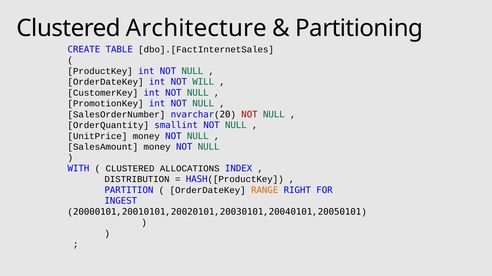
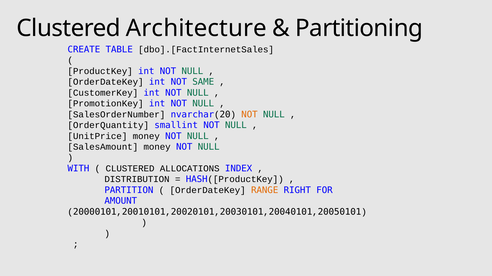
WILL: WILL -> SAME (203, 82)
NOT colour: red -> orange (249, 115)
INGEST: INGEST -> AMOUNT (121, 202)
